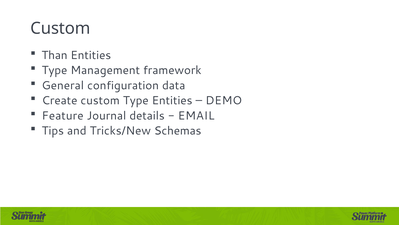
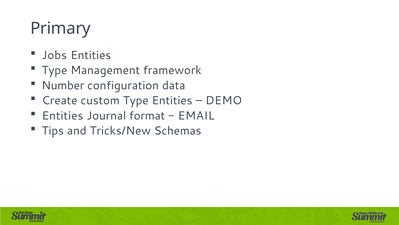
Custom: Custom -> Primary (60, 28)
Than: Than -> Jobs (54, 55)
General: General -> Number (63, 85)
Feature: Feature -> Entities (63, 115)
details: details -> format (147, 115)
